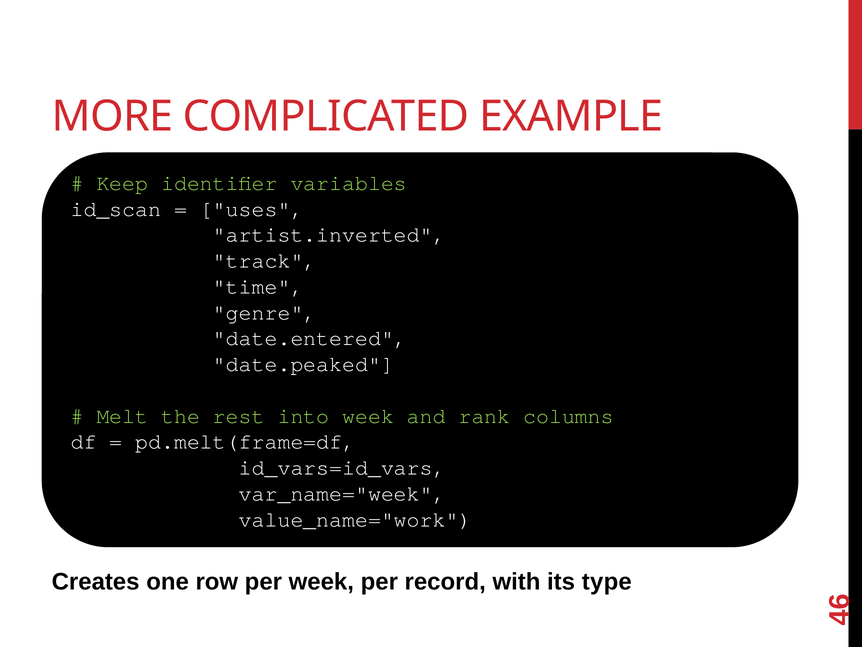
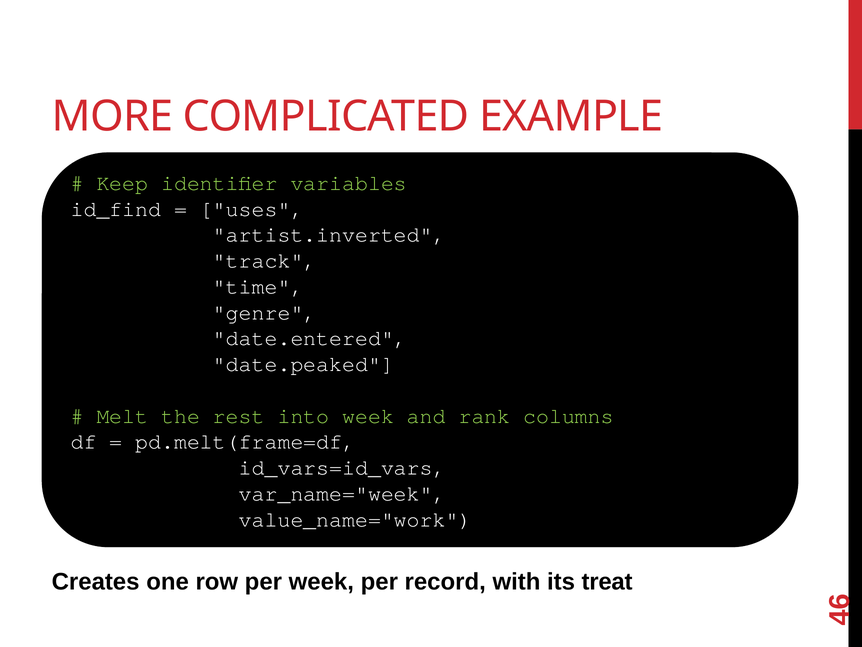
id_scan: id_scan -> id_find (116, 209)
type: type -> treat (607, 581)
